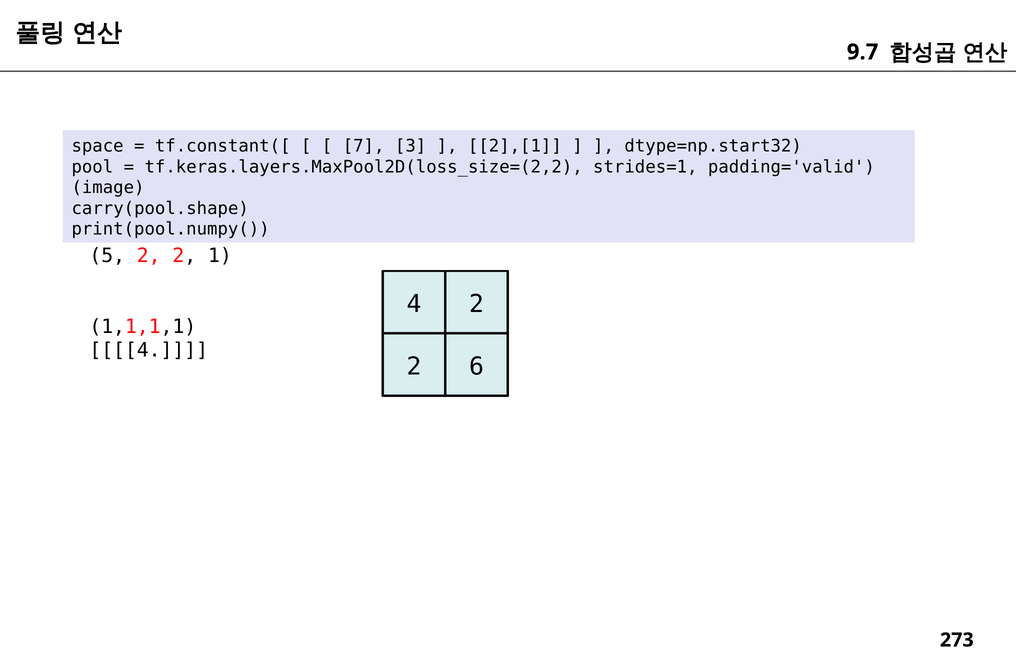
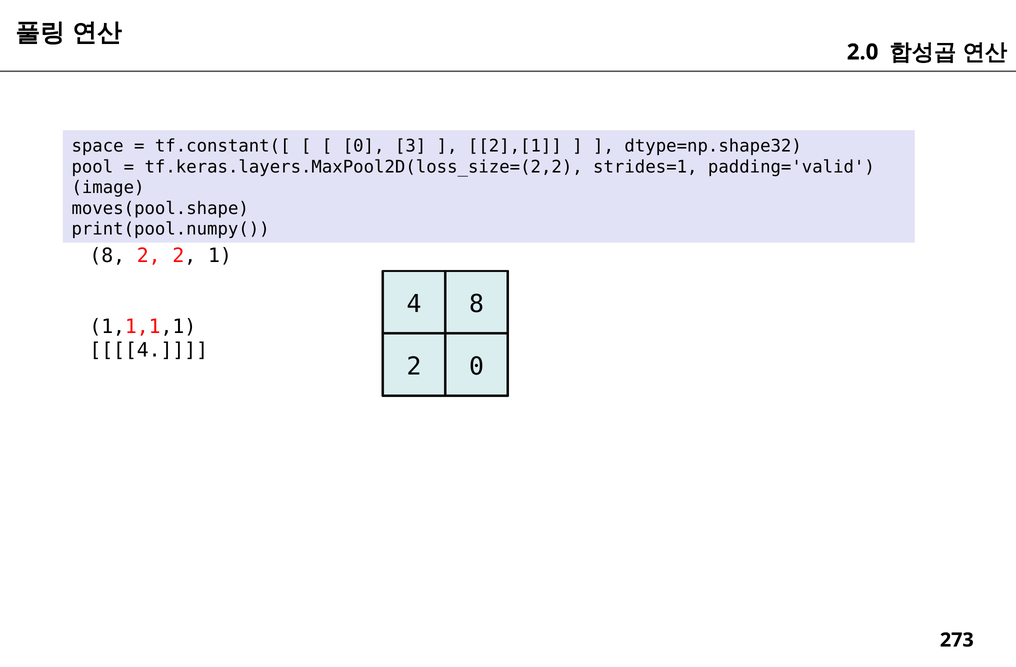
9.7: 9.7 -> 2.0 (863, 52)
7: 7 -> 0 (364, 146)
dtype=np.start32: dtype=np.start32 -> dtype=np.shape32 (713, 146)
carry(pool.shape: carry(pool.shape -> moves(pool.shape (160, 209)
5: 5 -> 8 (107, 256)
4 2: 2 -> 8 (477, 304)
2 6: 6 -> 0 (477, 367)
